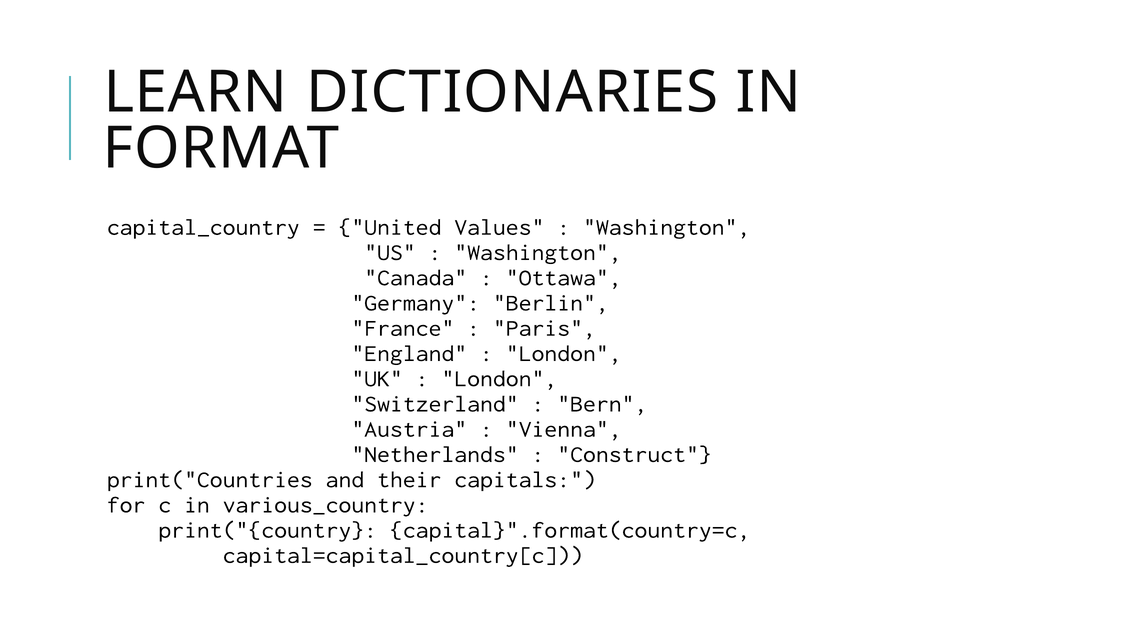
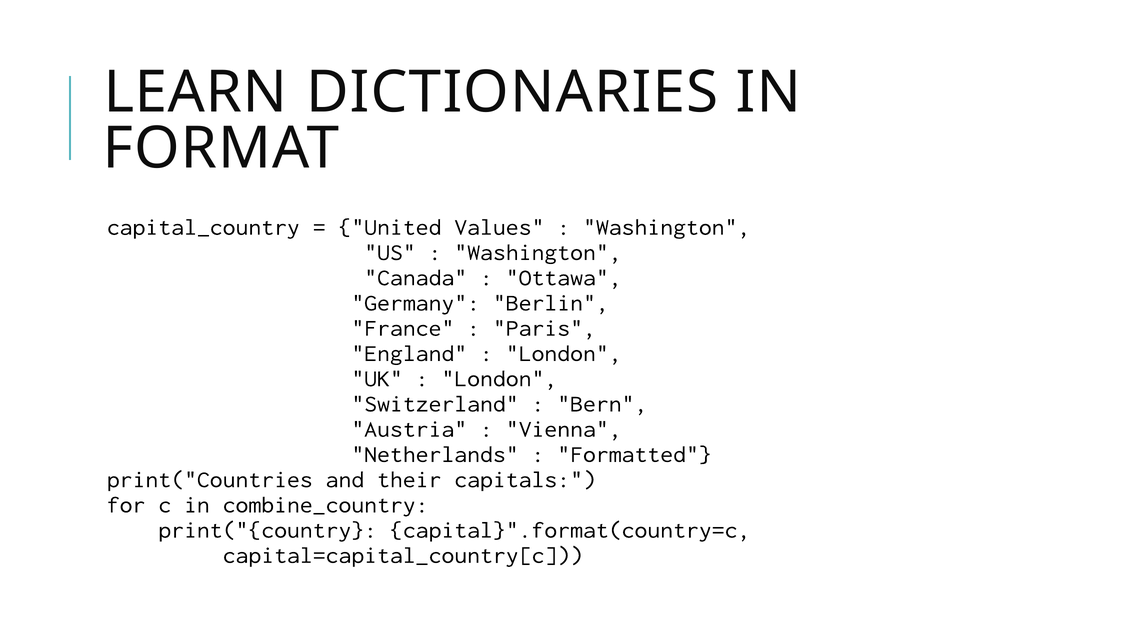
Construct: Construct -> Formatted (635, 454)
various_country: various_country -> combine_country (326, 505)
